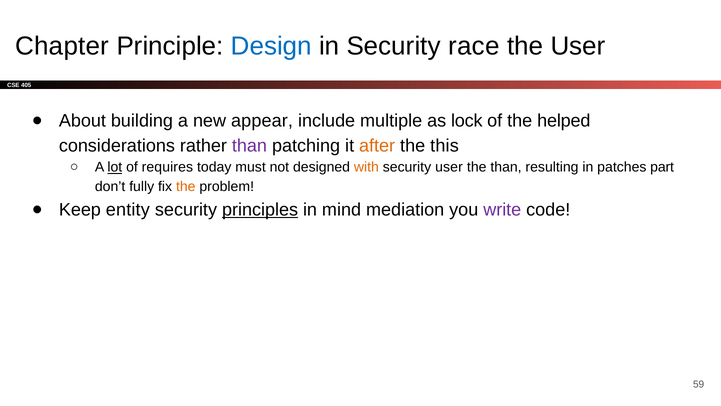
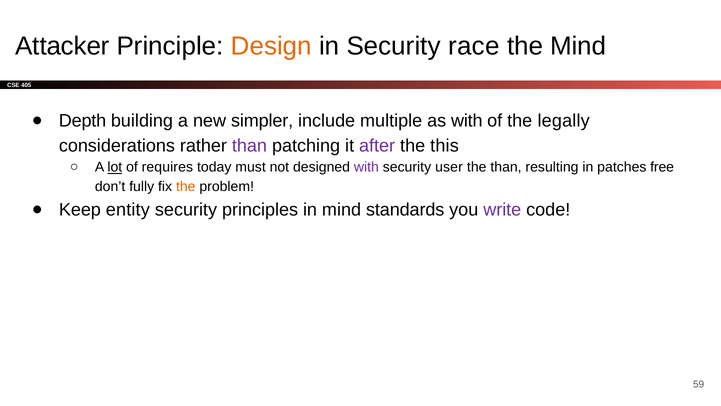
Chapter: Chapter -> Attacker (62, 46)
Design colour: blue -> orange (271, 46)
the User: User -> Mind (578, 46)
About: About -> Depth (83, 121)
appear: appear -> simpler (262, 121)
as lock: lock -> with (467, 121)
helped: helped -> legally (564, 121)
after colour: orange -> purple (377, 146)
with colour: orange -> purple (366, 167)
part: part -> free (662, 167)
principles underline: present -> none (260, 209)
mediation: mediation -> standards (405, 209)
